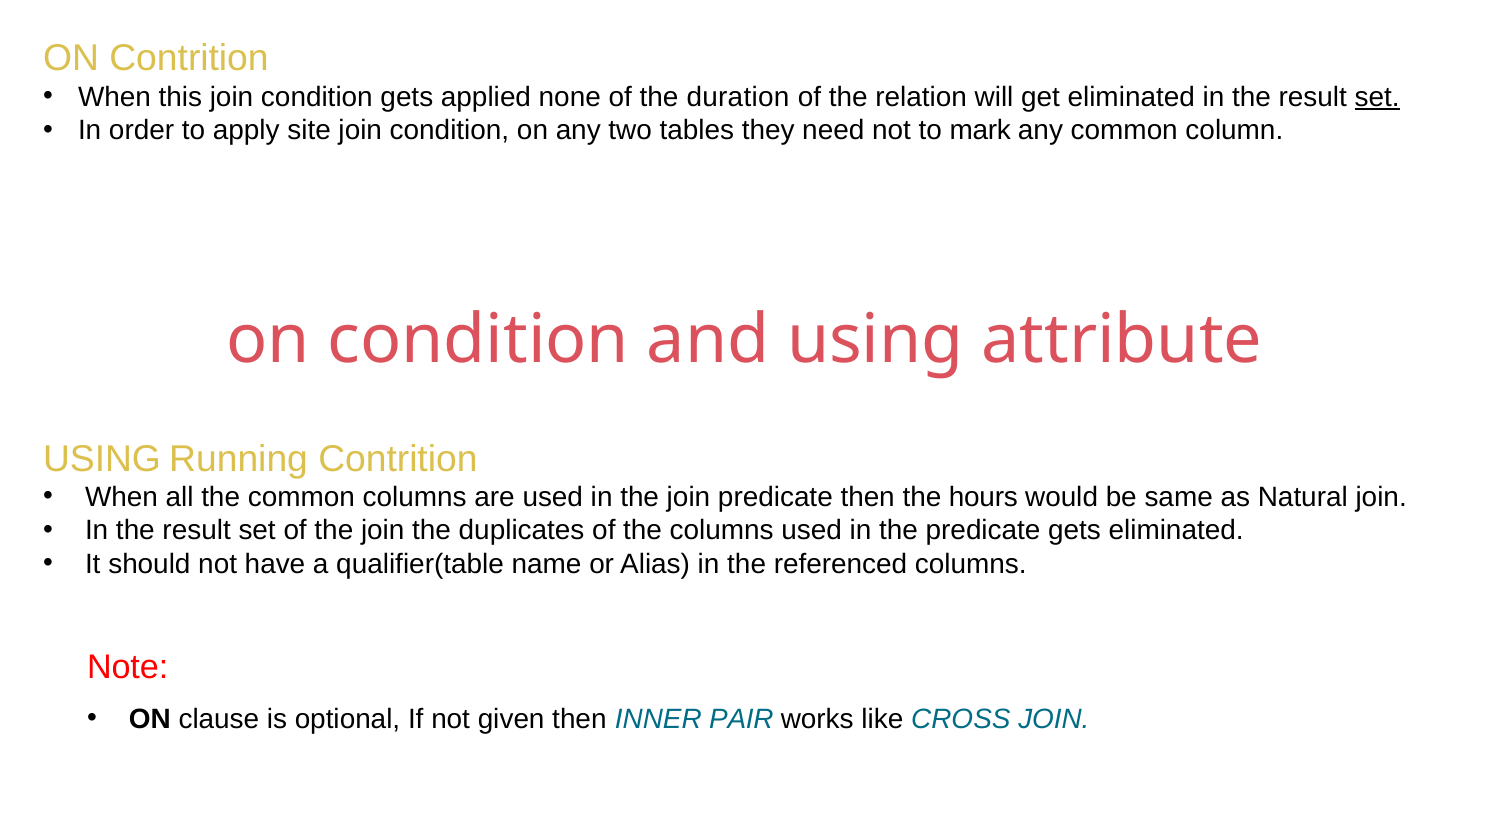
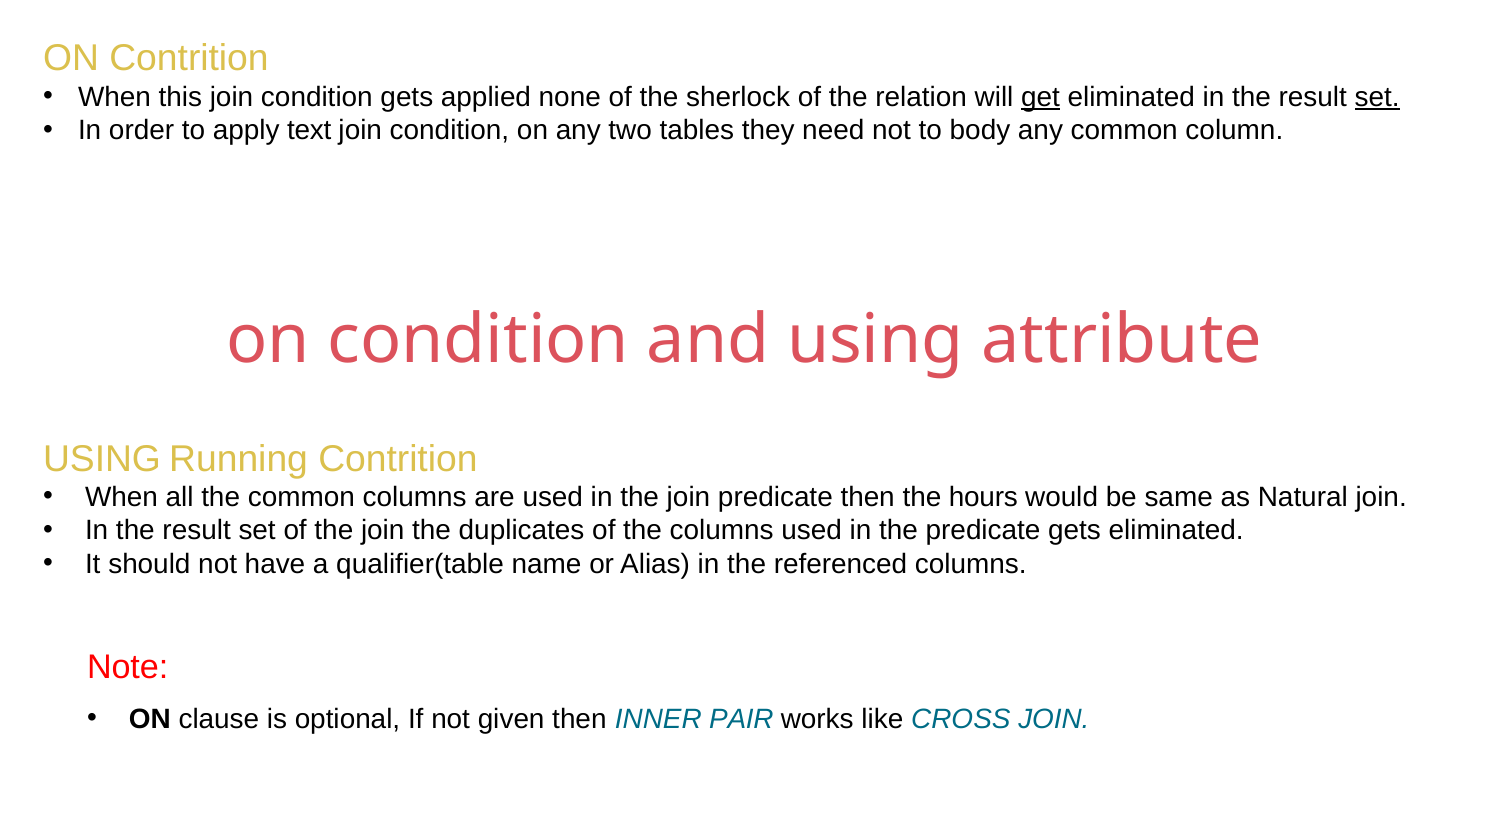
duration: duration -> sherlock (738, 97)
get underline: none -> present (1041, 97)
site: site -> text (309, 130)
mark: mark -> body (980, 130)
